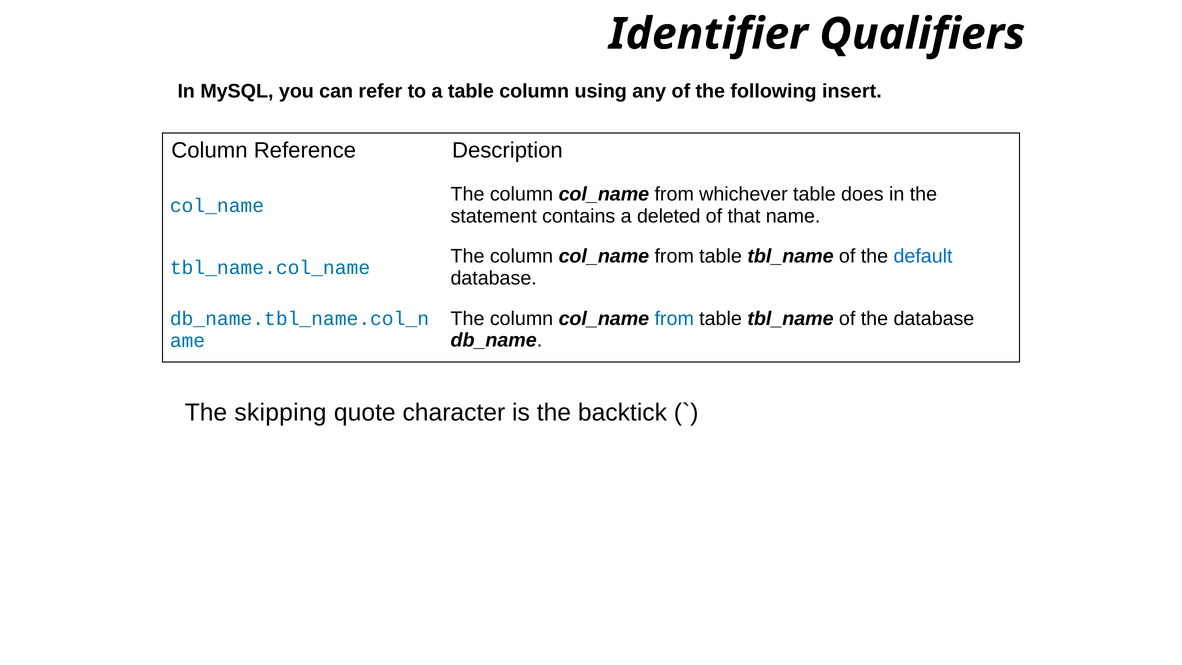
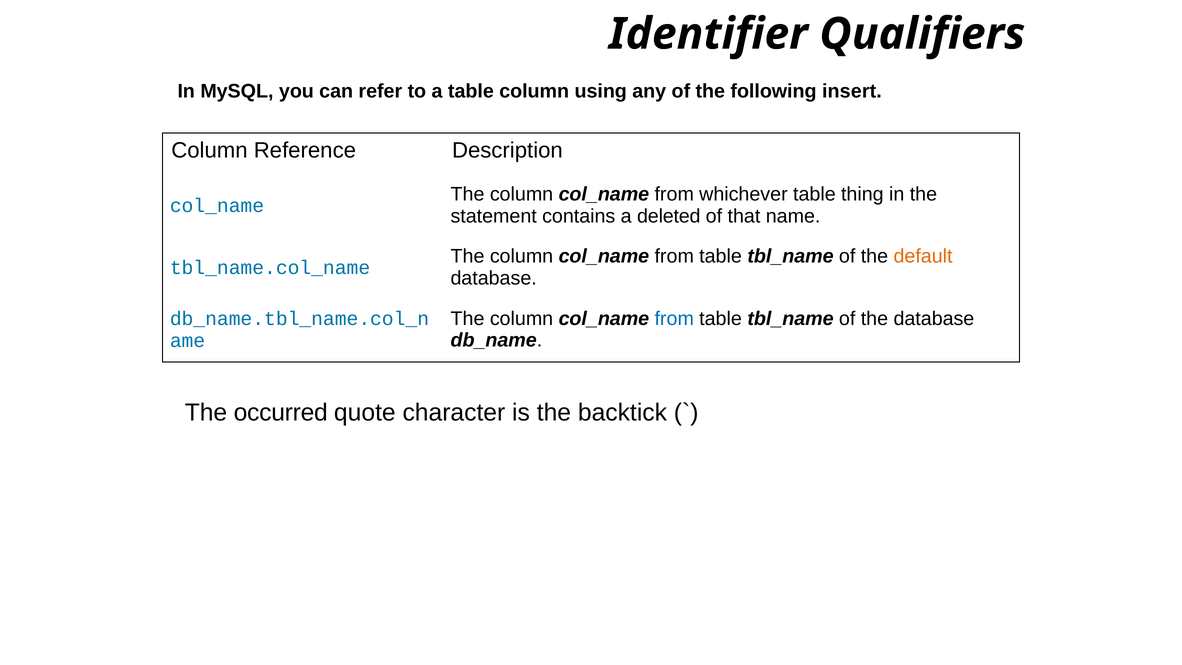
does: does -> thing (862, 194)
default colour: blue -> orange (923, 256)
skipping: skipping -> occurred (281, 412)
